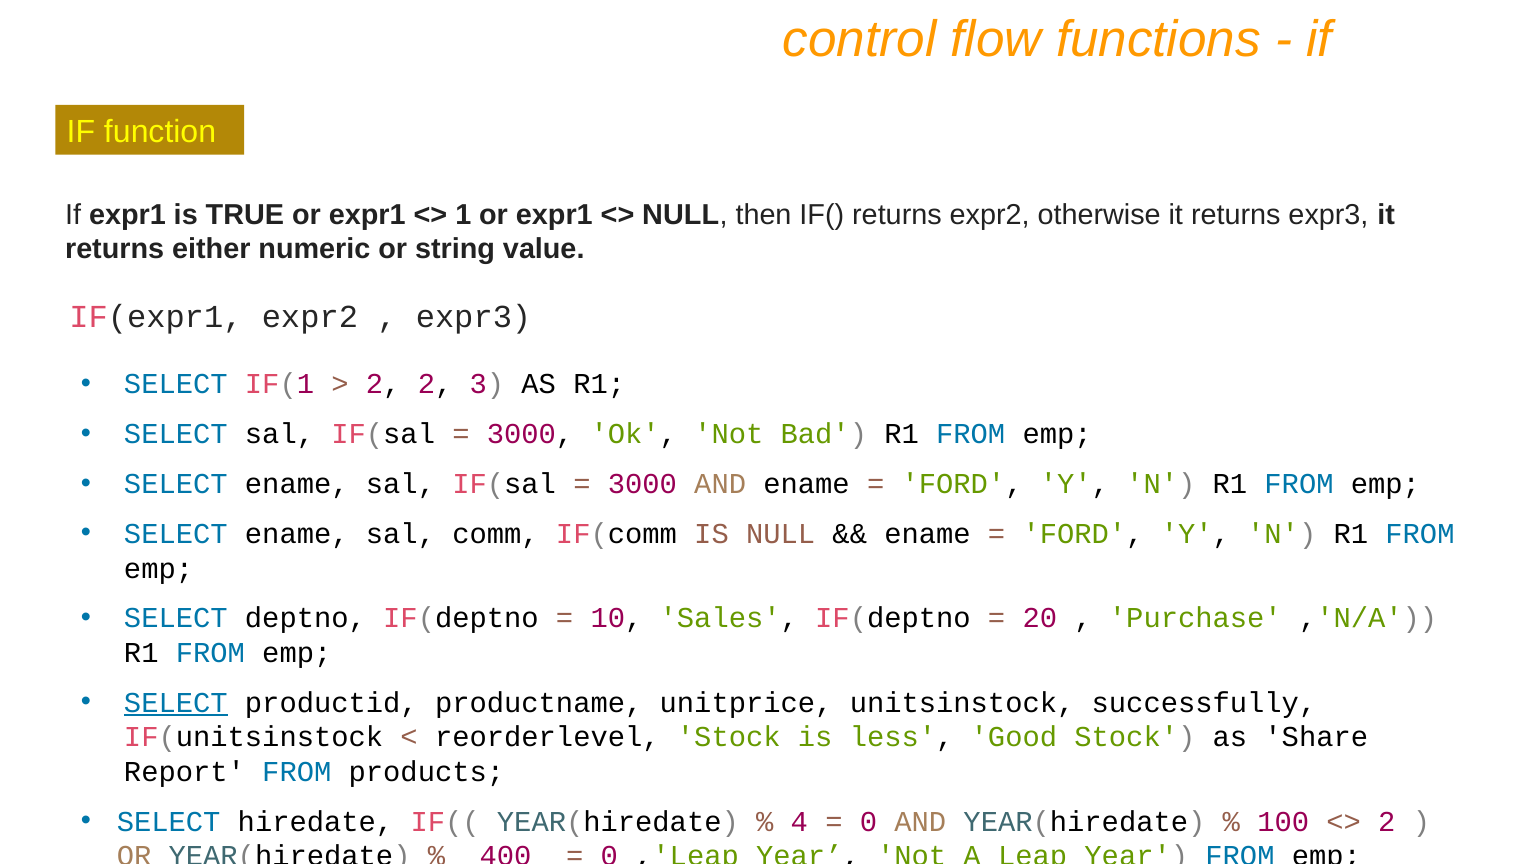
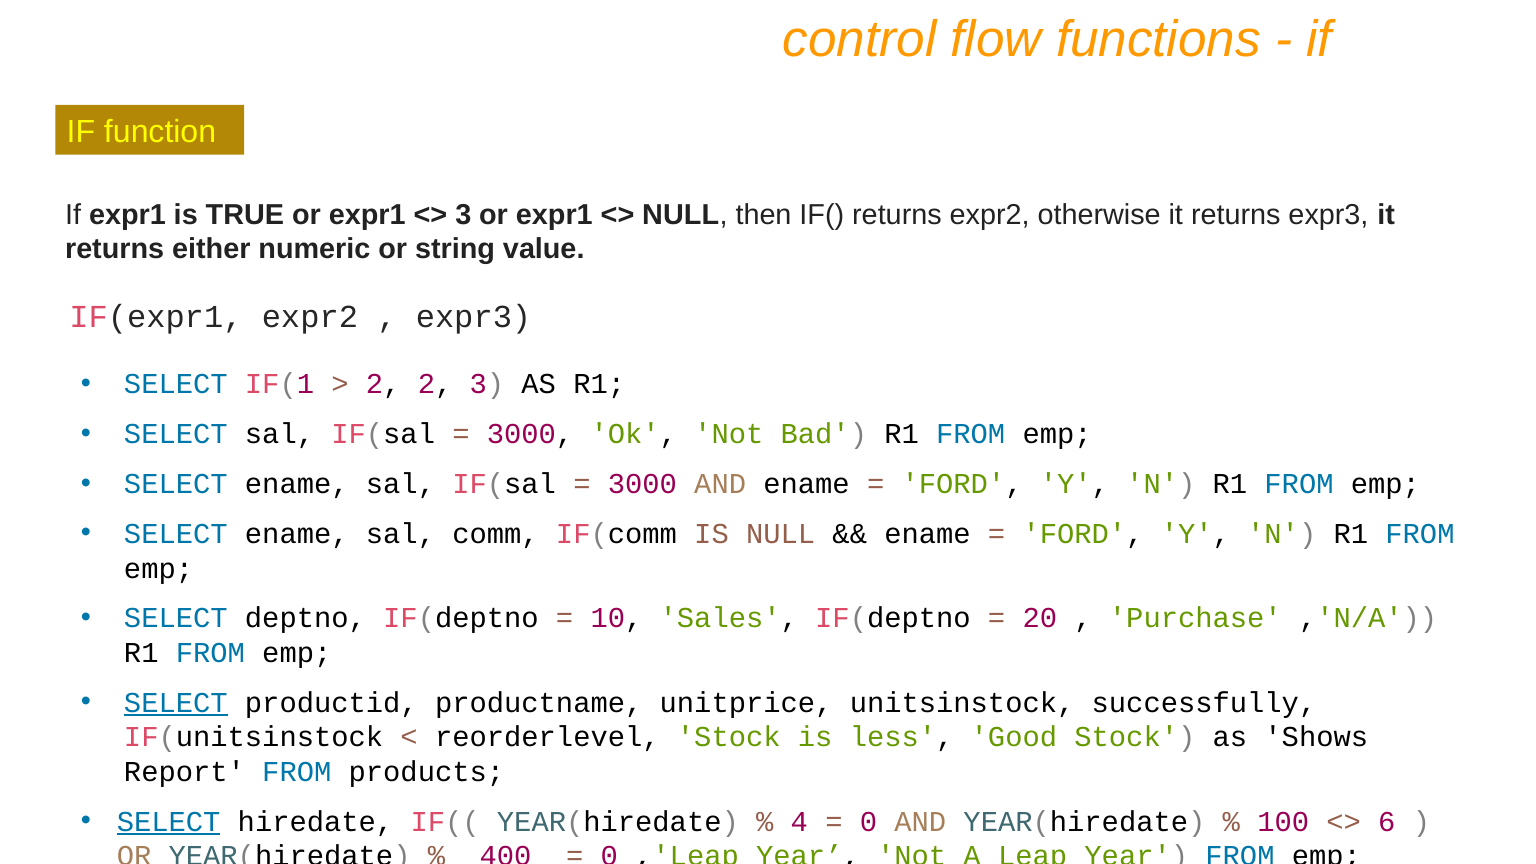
1: 1 -> 3 (463, 214)
Share: Share -> Shows (1316, 737)
SELECT underline: none -> present (169, 822)
2: 2 -> 6 (1387, 822)
